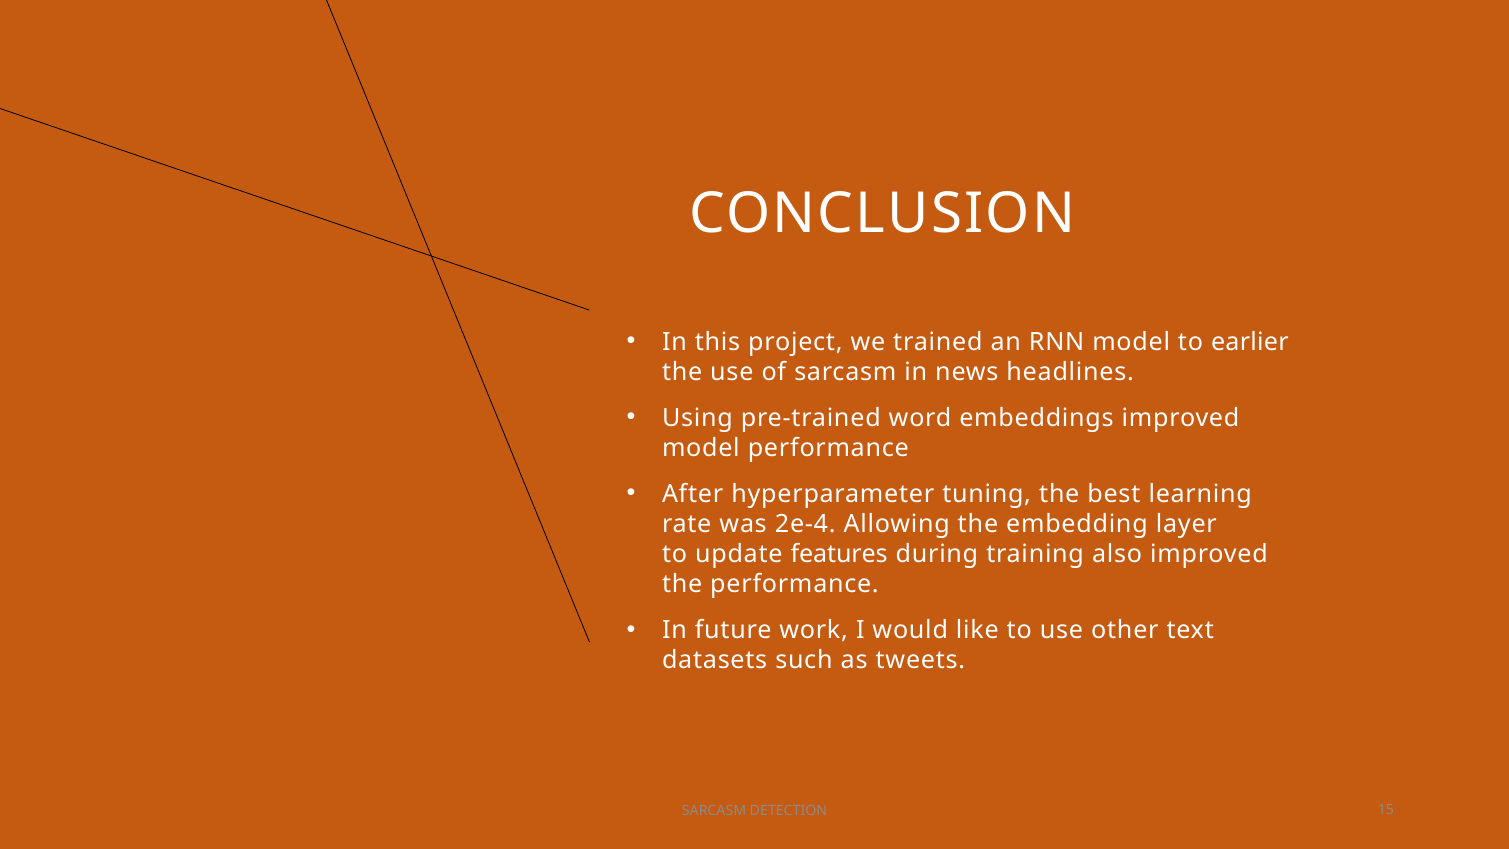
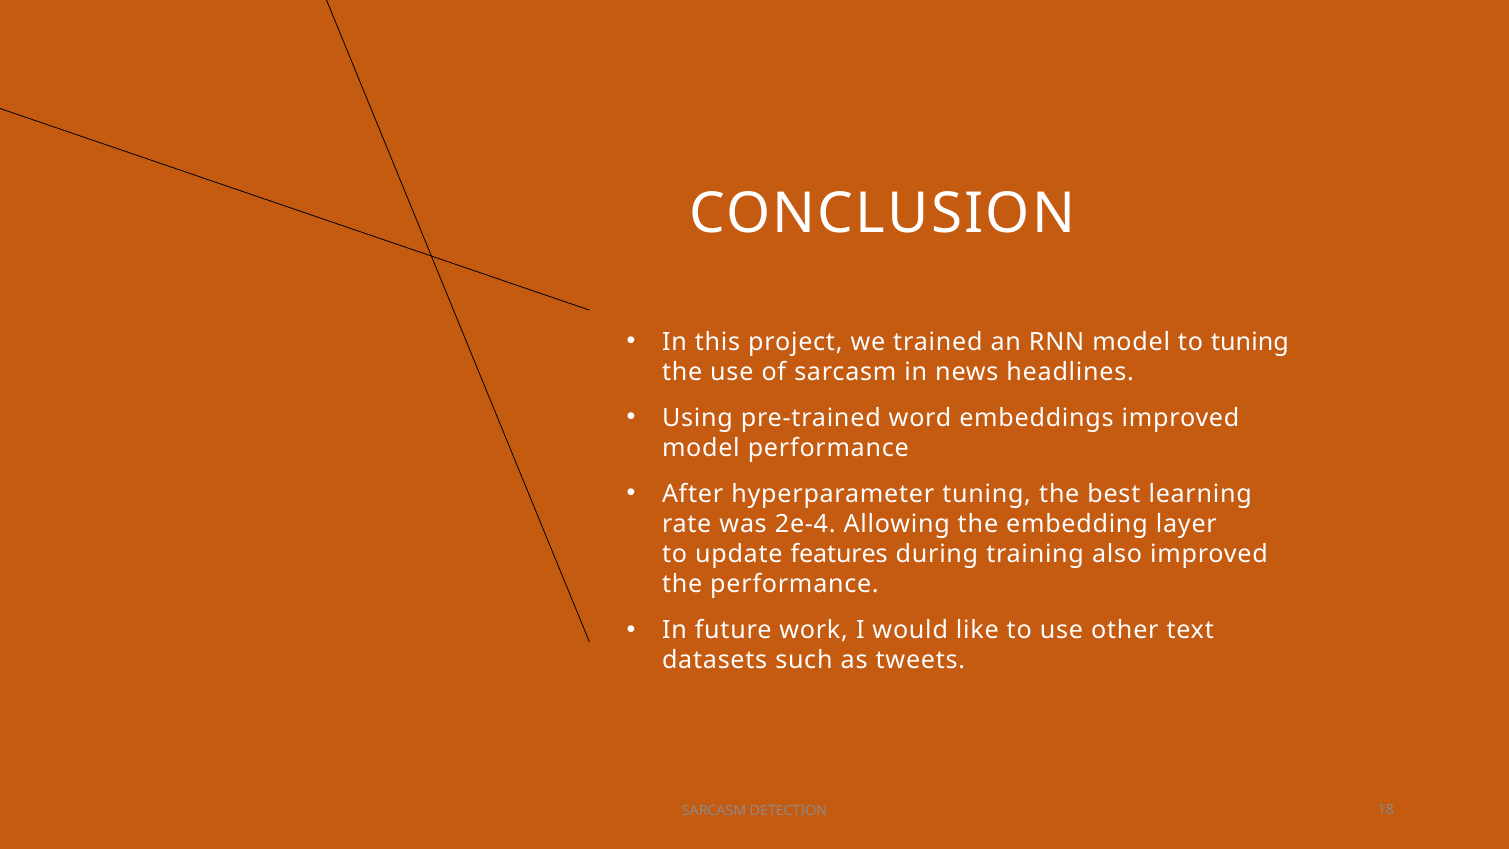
to earlier: earlier -> tuning (1250, 342)
15: 15 -> 18 (1386, 809)
